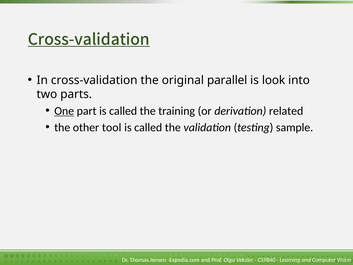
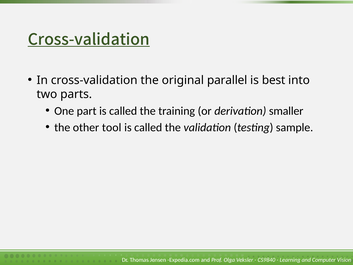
look: look -> best (274, 80)
One underline: present -> none (64, 111)
related: related -> smaller (286, 111)
